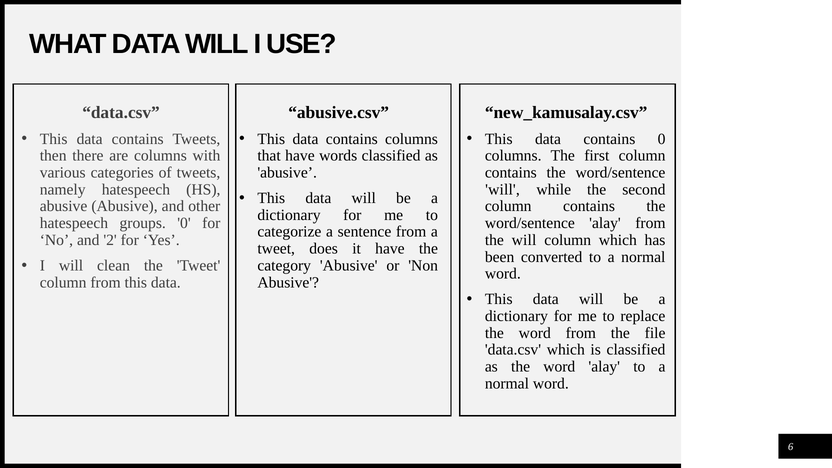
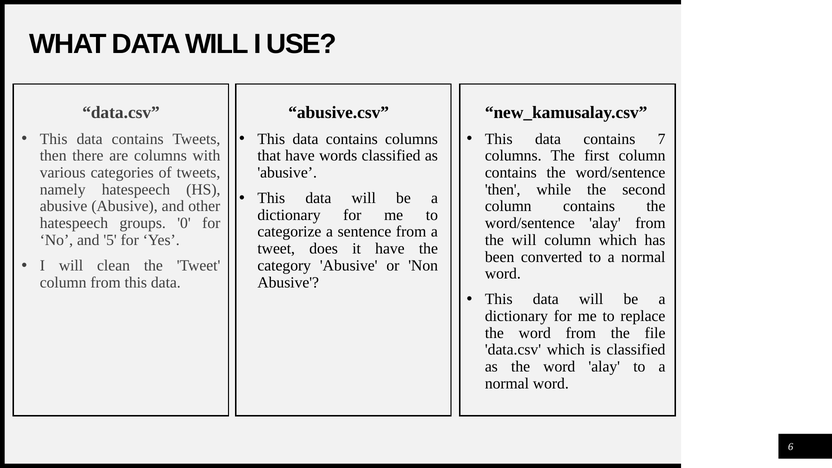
contains 0: 0 -> 7 (662, 139)
will: will -> then (503, 189)
2: 2 -> 5 (110, 240)
